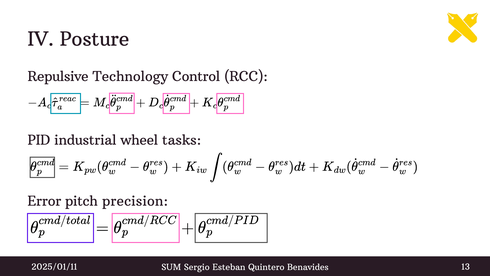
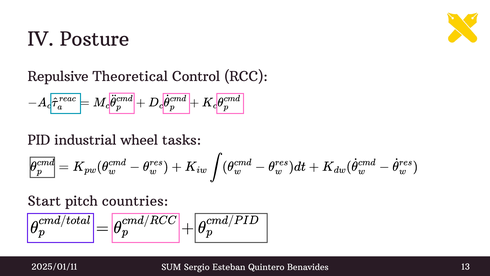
Technology: Technology -> Theoretical (130, 77)
Error: Error -> Start (44, 201)
precision: precision -> countries (135, 201)
